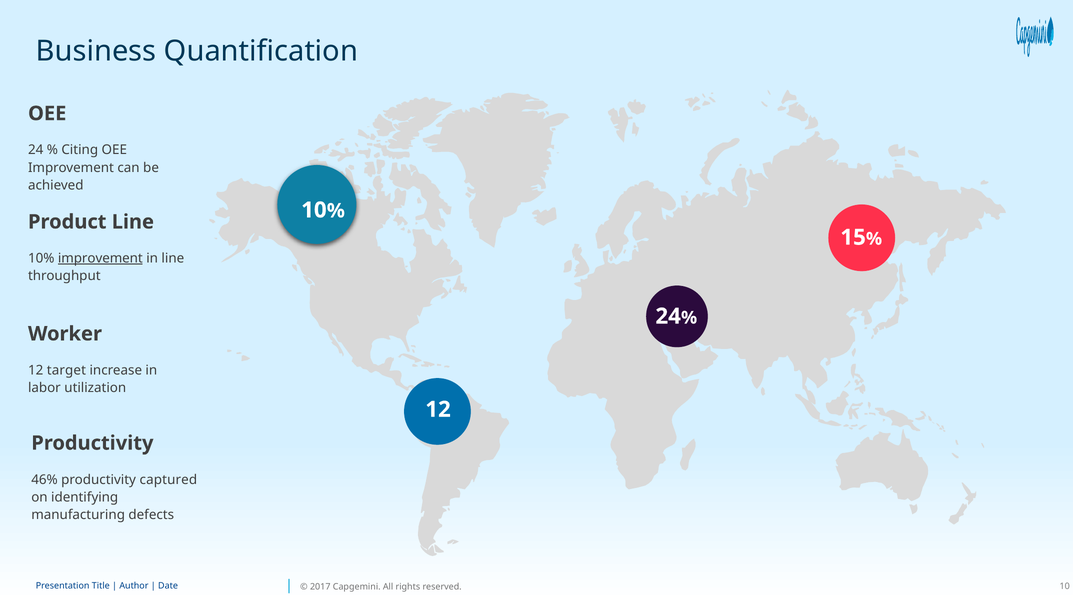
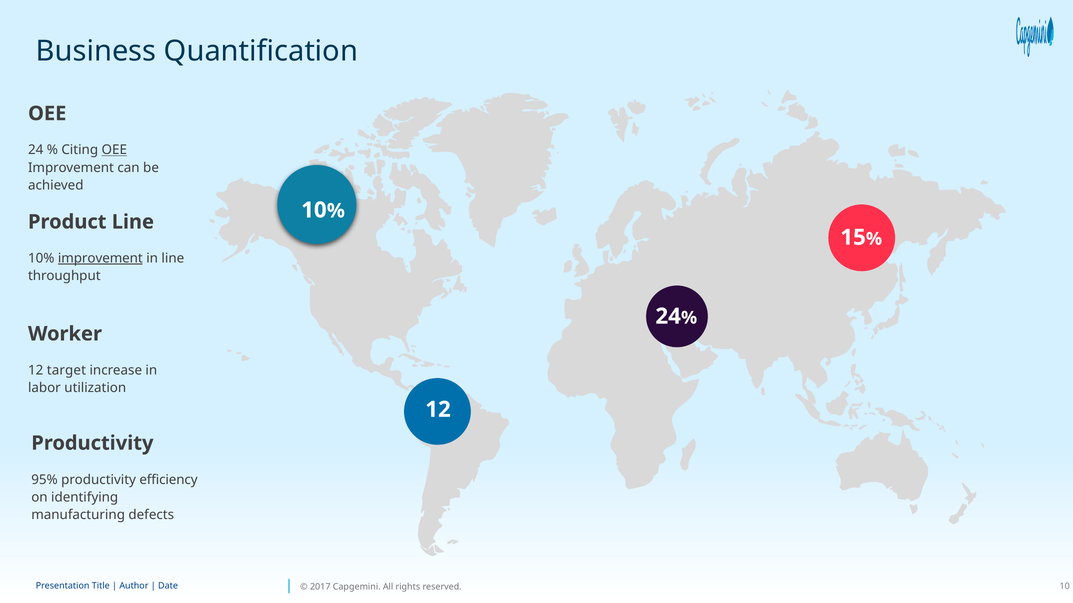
OEE underline: none -> present (114, 150)
46%: 46% -> 95% (45, 480)
captured: captured -> efficiency (169, 480)
